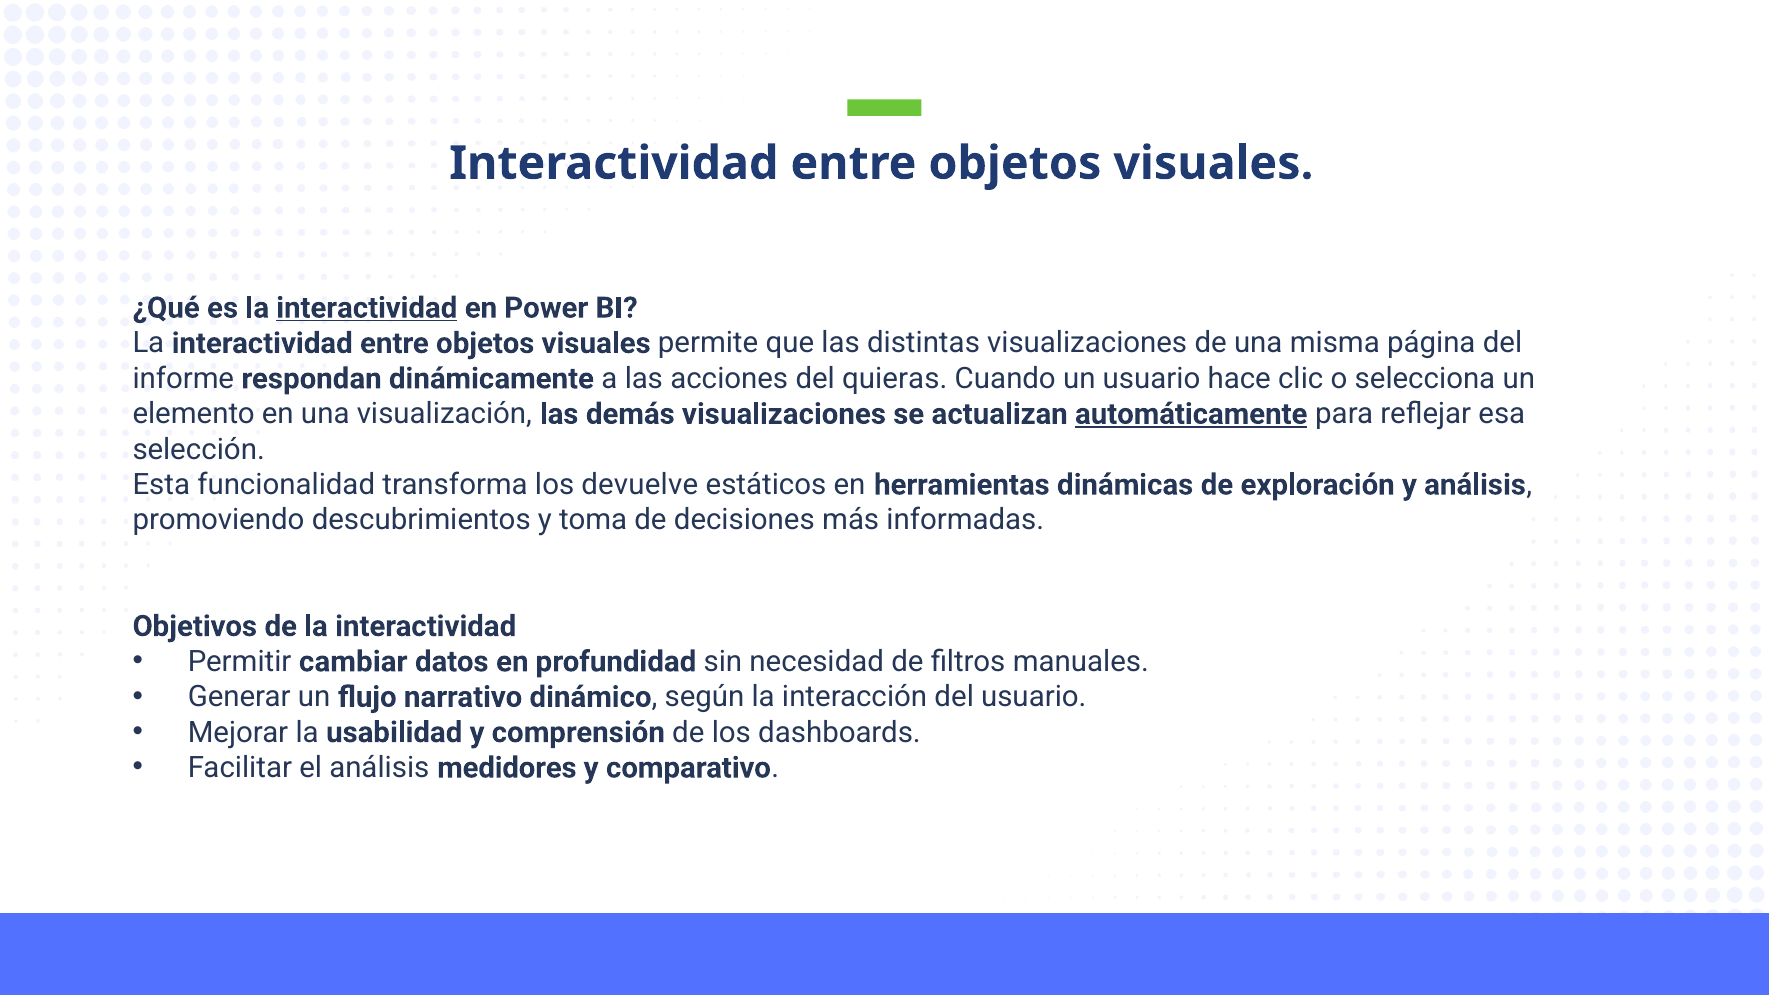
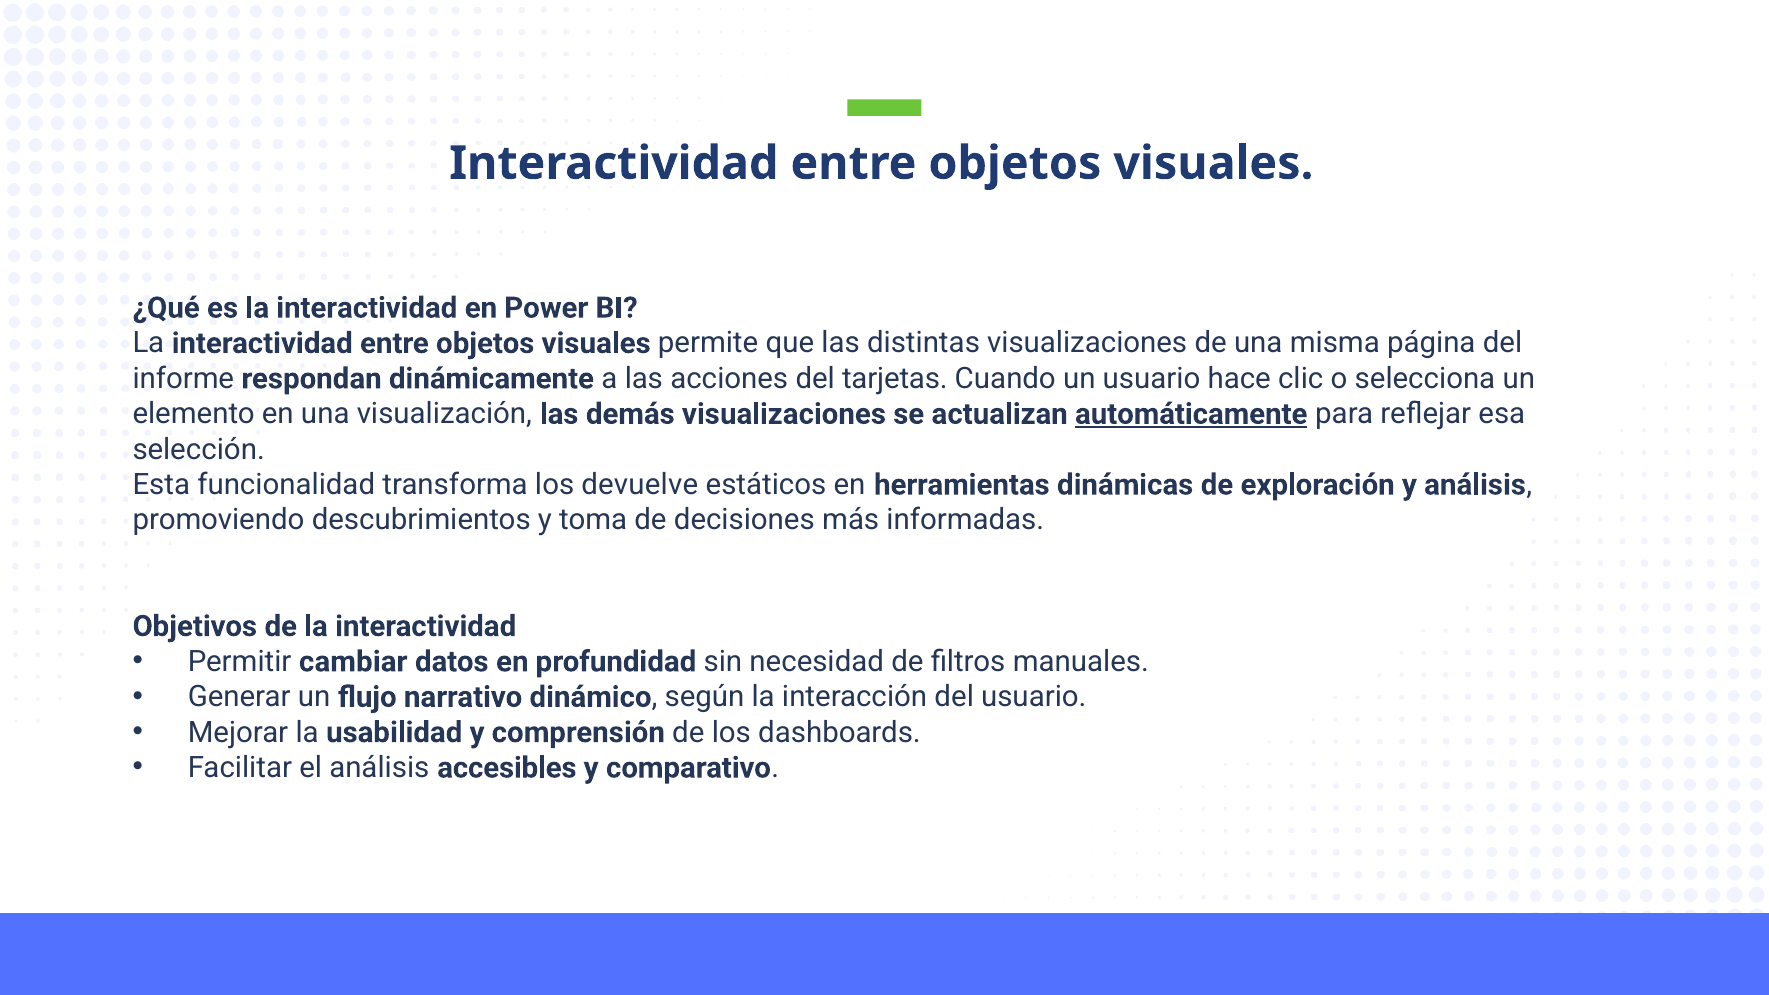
interactividad underline: present -> none (367, 308)
quieras: quieras -> tarjetas (895, 379)
medidores: medidores -> accesibles (507, 768)
